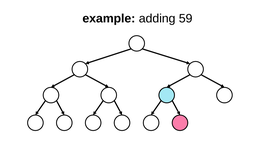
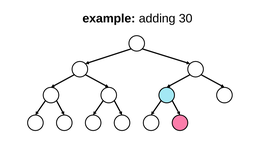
59: 59 -> 30 (186, 19)
